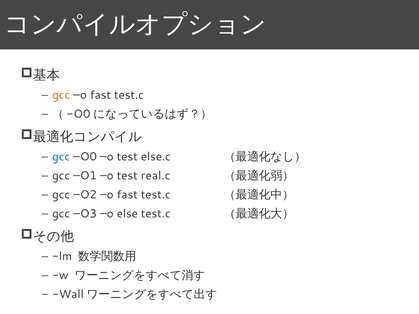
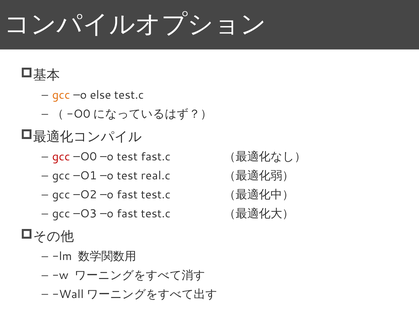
fast: fast -> else (101, 95)
gcc colour: blue -> red (61, 157)
else.c: else.c -> fast.c (156, 157)
O3 o else: else -> fast (127, 214)
